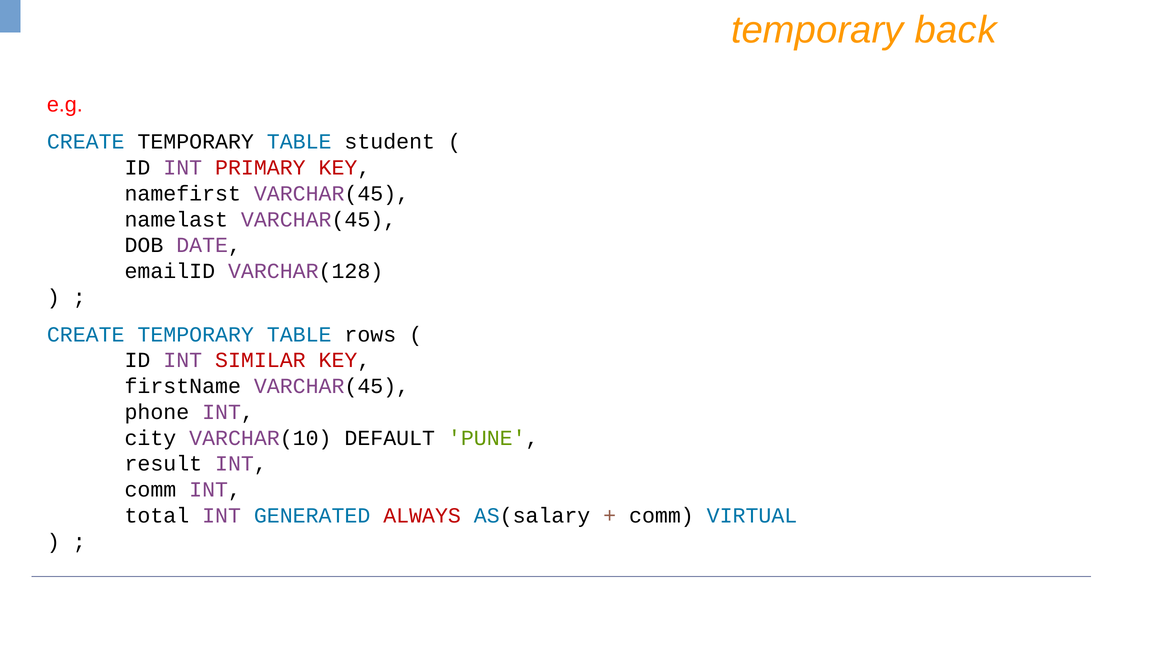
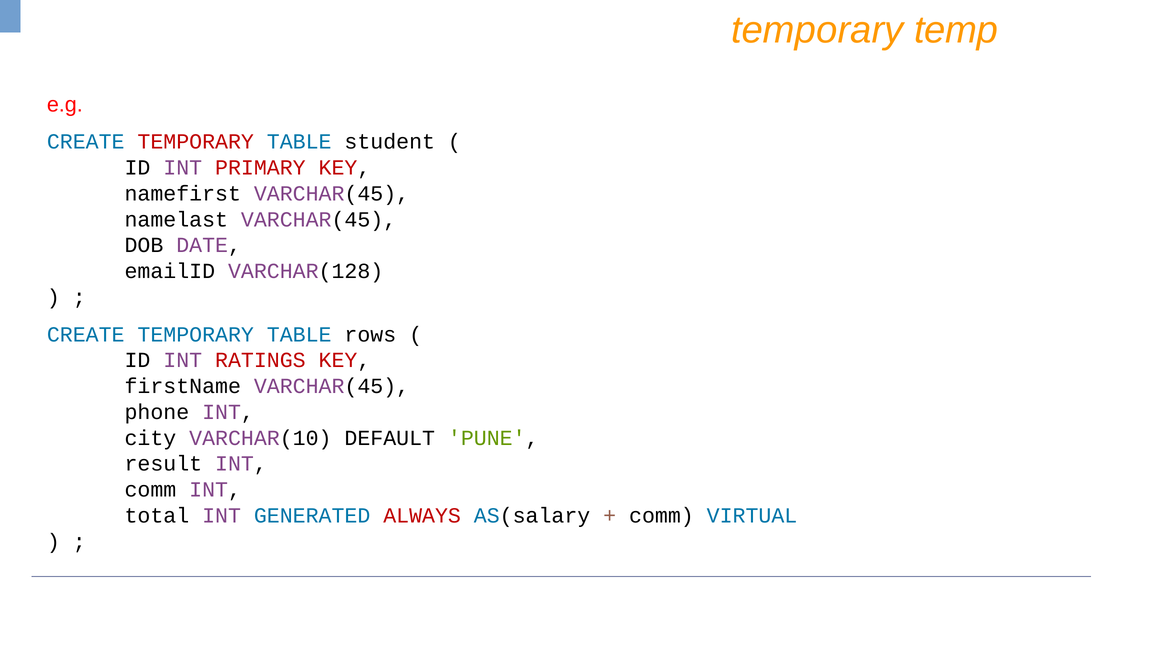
back: back -> temp (956, 30)
TEMPORARY colour: black -> red (196, 142)
SIMILAR: SIMILAR -> RATINGS (260, 360)
